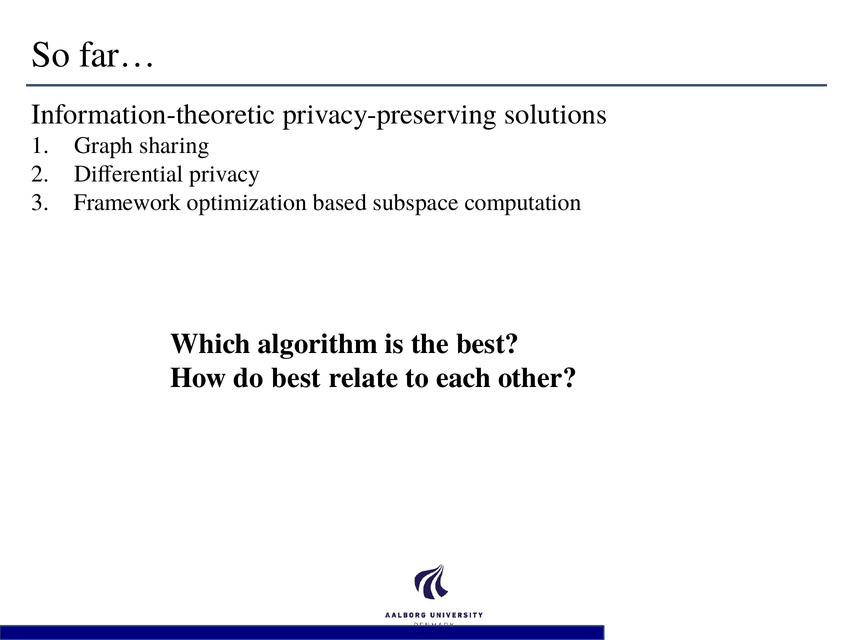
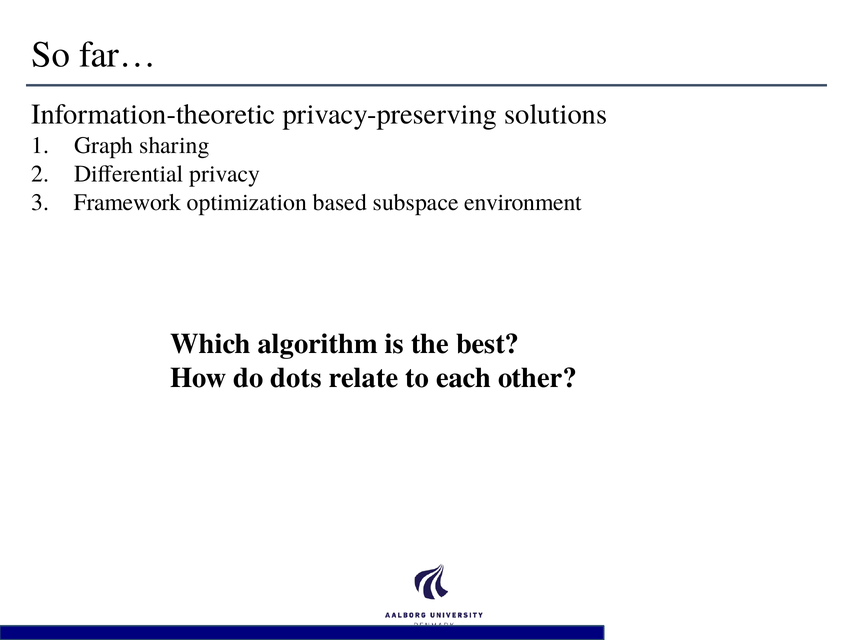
computation: computation -> environment (523, 202)
do best: best -> dots (296, 378)
